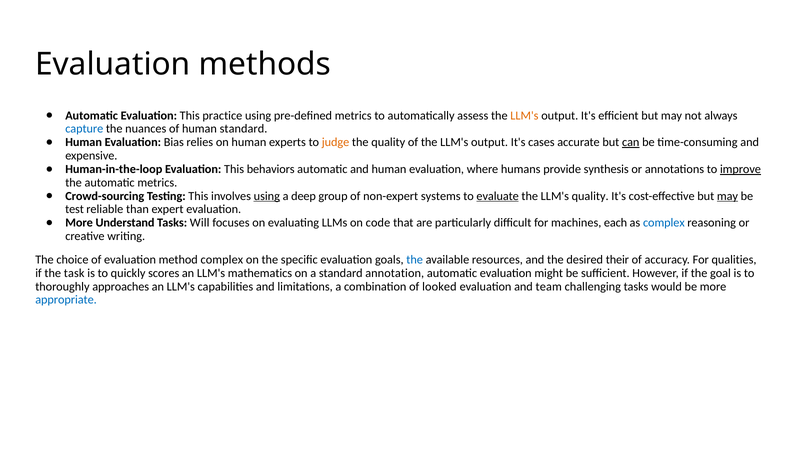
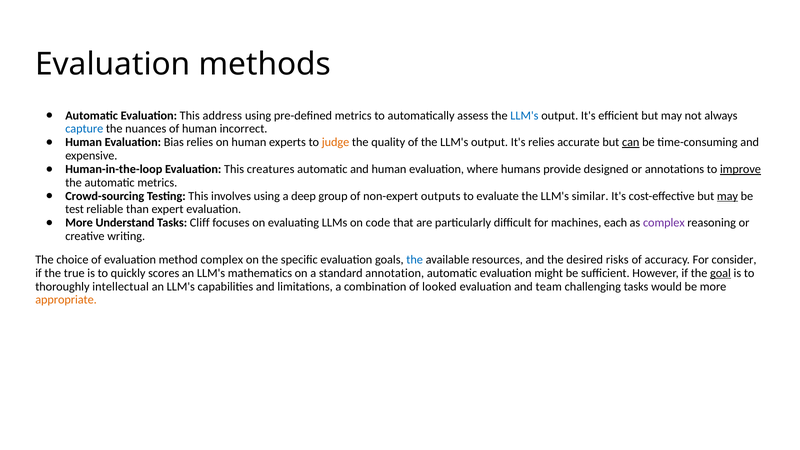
practice: practice -> address (222, 116)
LLM's colour: orange -> blue (524, 116)
human standard: standard -> incorrect (244, 129)
It's cases: cases -> relies (541, 142)
behaviors: behaviors -> creatures (271, 169)
synthesis: synthesis -> designed (606, 169)
using underline: present -> none (267, 196)
systems: systems -> outputs (441, 196)
evaluate underline: present -> none (498, 196)
LLM's quality: quality -> similar (590, 196)
Will: Will -> Cliff (200, 223)
complex colour: blue -> purple (664, 223)
their: their -> risks (617, 260)
qualities: qualities -> consider (734, 260)
task: task -> true (74, 273)
goal underline: none -> present (720, 273)
approaches: approaches -> intellectual (121, 287)
appropriate colour: blue -> orange (66, 300)
